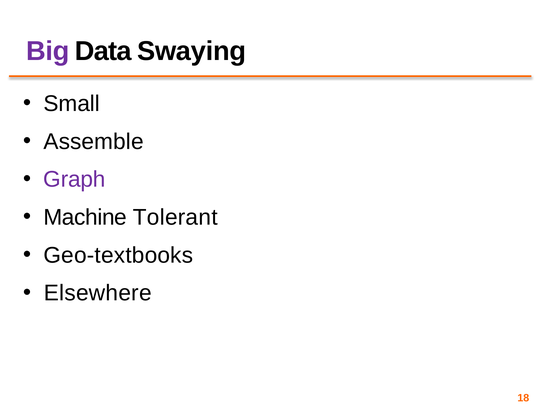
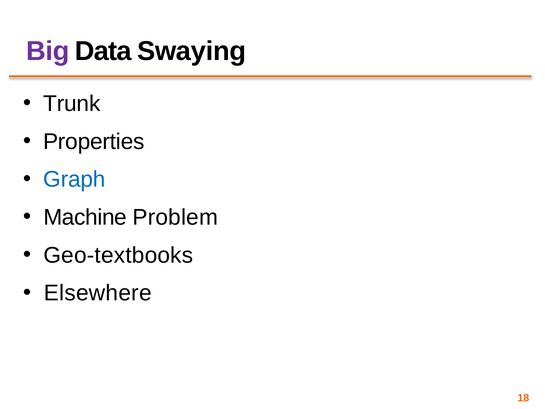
Small: Small -> Trunk (72, 104)
Assemble: Assemble -> Properties (94, 142)
Graph colour: purple -> blue (74, 179)
Tolerant: Tolerant -> Problem (175, 217)
